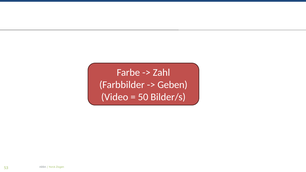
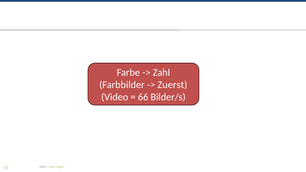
Geben: Geben -> Zuerst (172, 85)
50: 50 -> 66 (143, 97)
